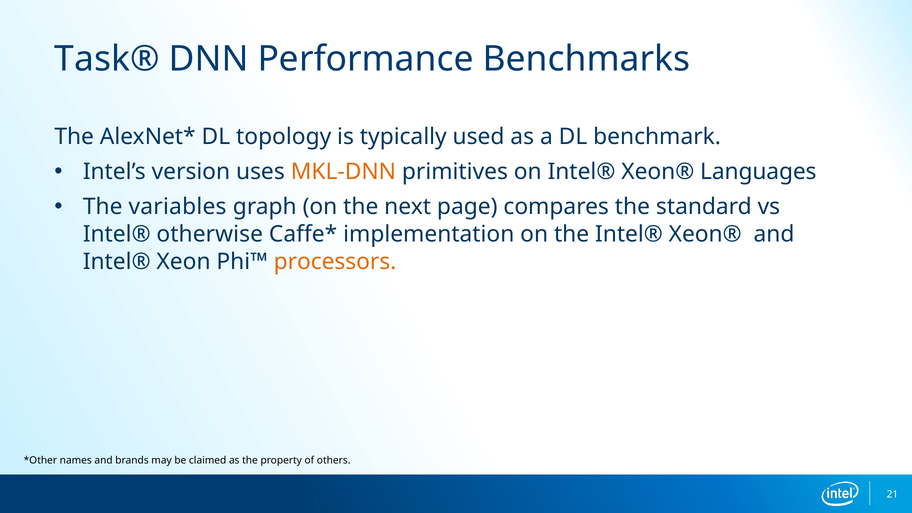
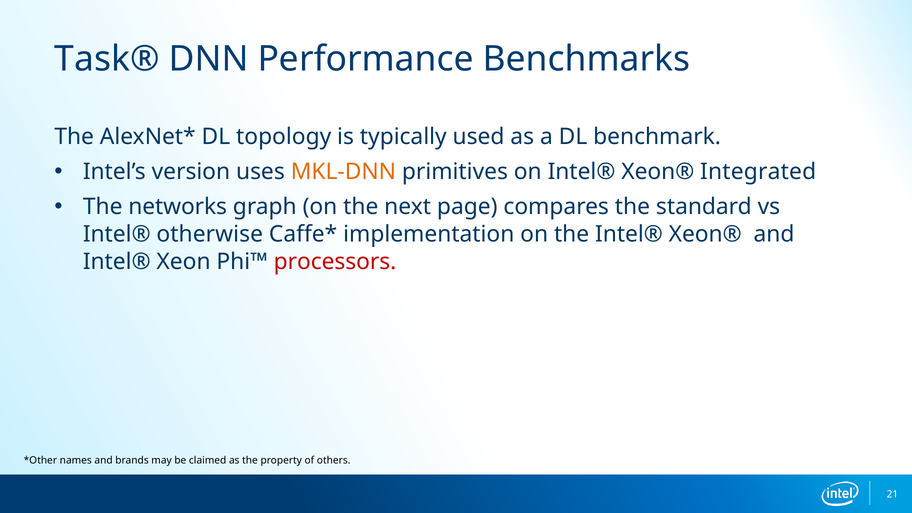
Languages: Languages -> Integrated (758, 172)
variables: variables -> networks (178, 207)
processors colour: orange -> red (335, 262)
